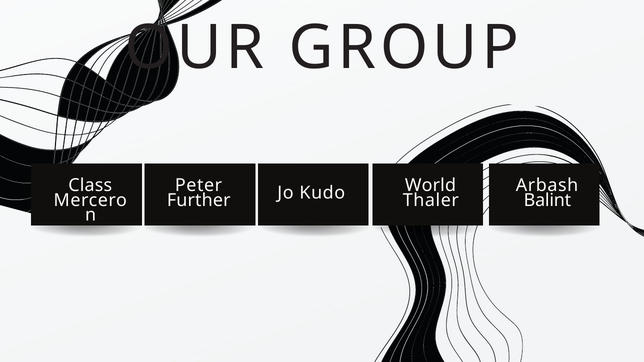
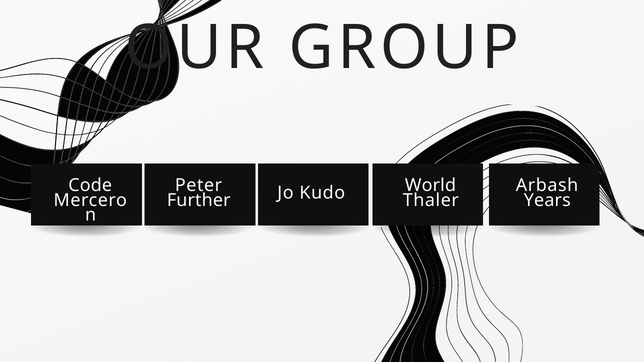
Class: Class -> Code (90, 186)
Balint: Balint -> Years (547, 200)
